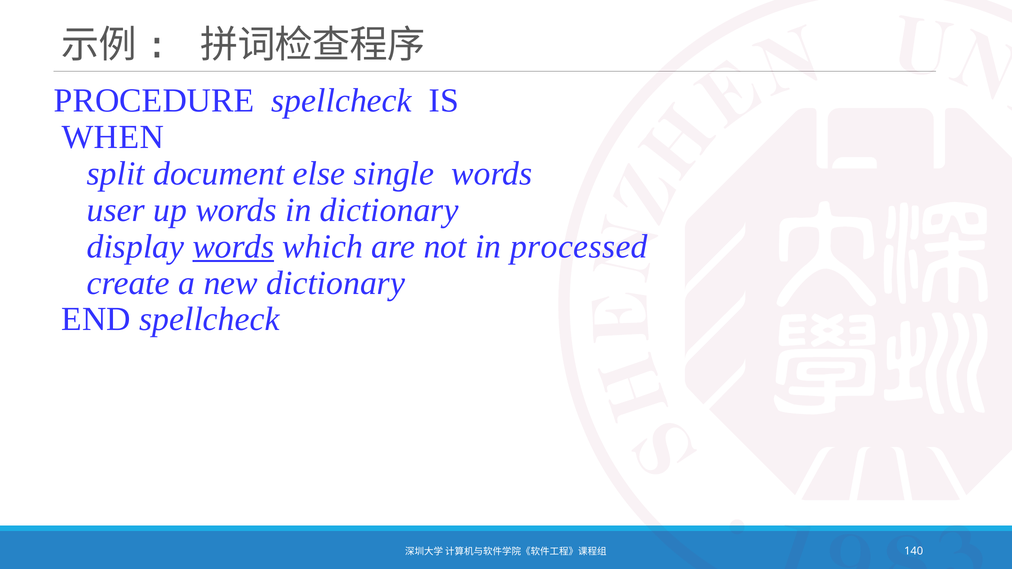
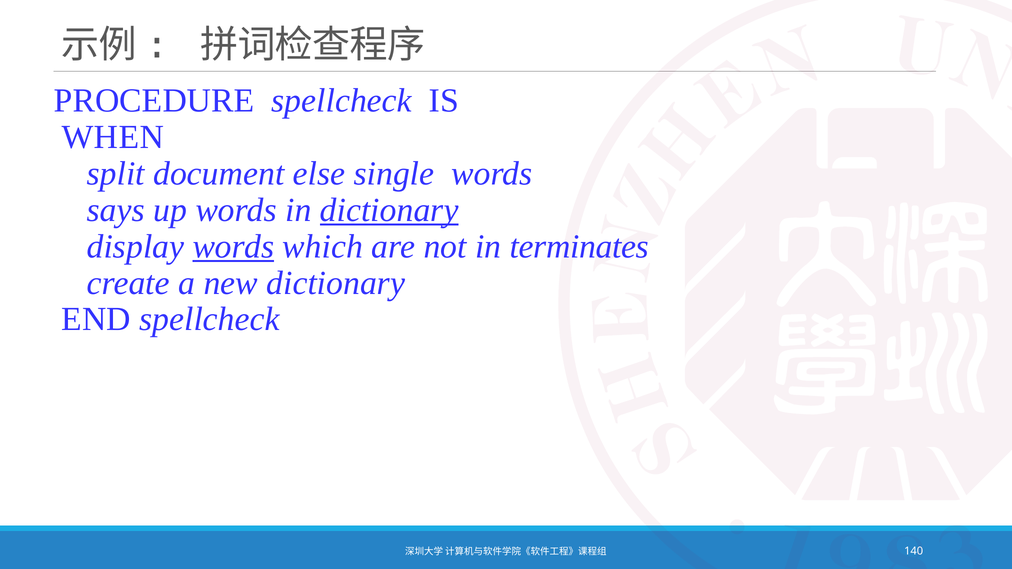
user: user -> says (116, 210)
dictionary underline: none -> present (389, 210)
processed: processed -> terminates (579, 247)
